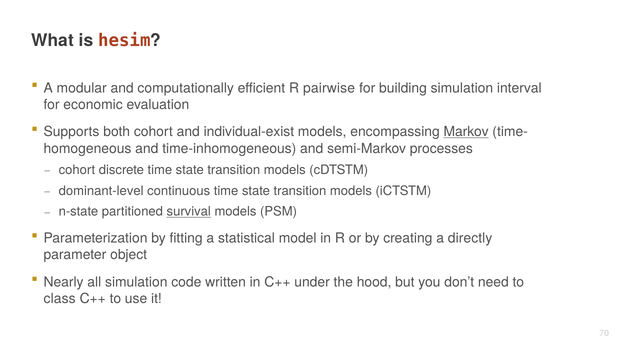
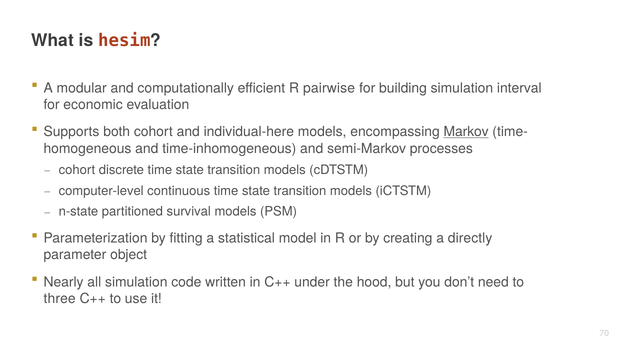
individual-exist: individual-exist -> individual-here (249, 132)
dominant-level: dominant-level -> computer-level (101, 191)
survival underline: present -> none (189, 212)
class: class -> three (60, 299)
